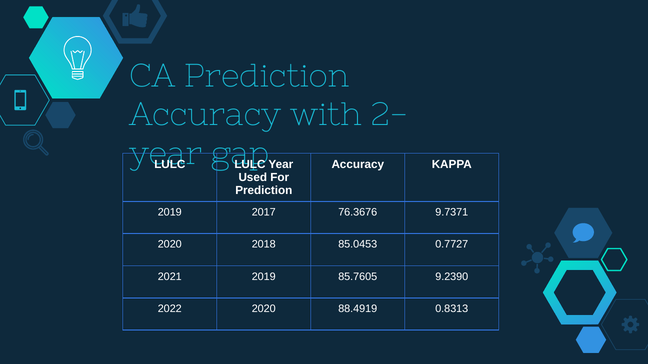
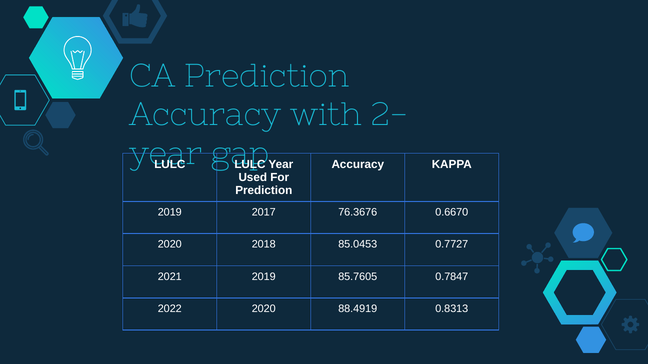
9.7371: 9.7371 -> 0.6670 (452, 212)
9.2390: 9.2390 -> 0.7847 (452, 277)
